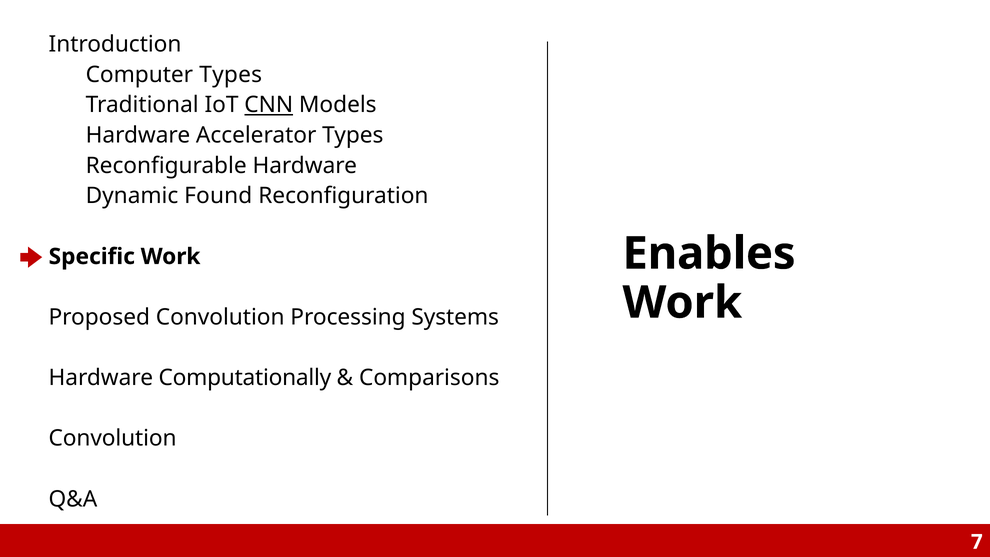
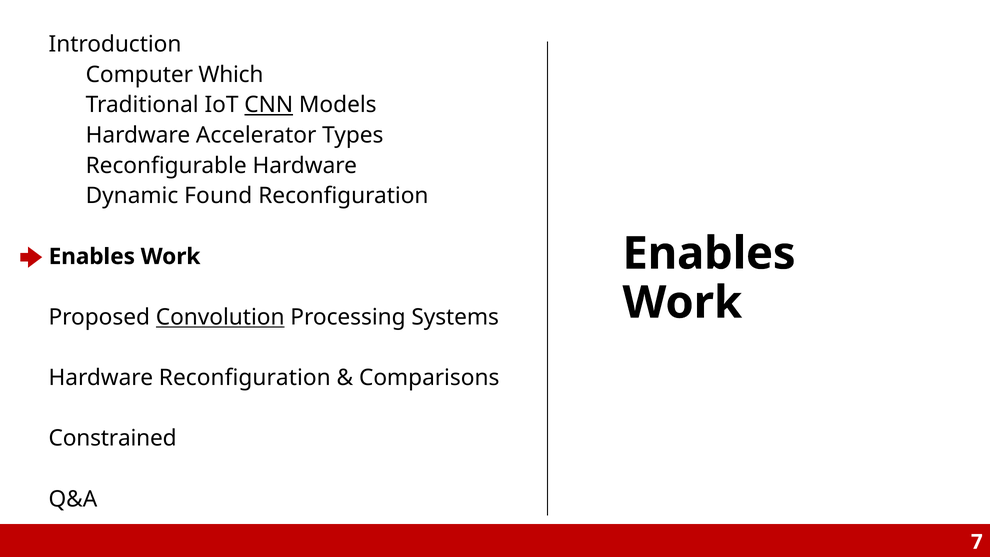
Computer Types: Types -> Which (231, 75)
Specific: Specific -> Enables (92, 257)
Convolution underline: none -> present (220, 317)
Hardware Computationally: Computationally -> Reconfiguration (245, 378)
Convolution: Convolution -> Constrained (113, 438)
